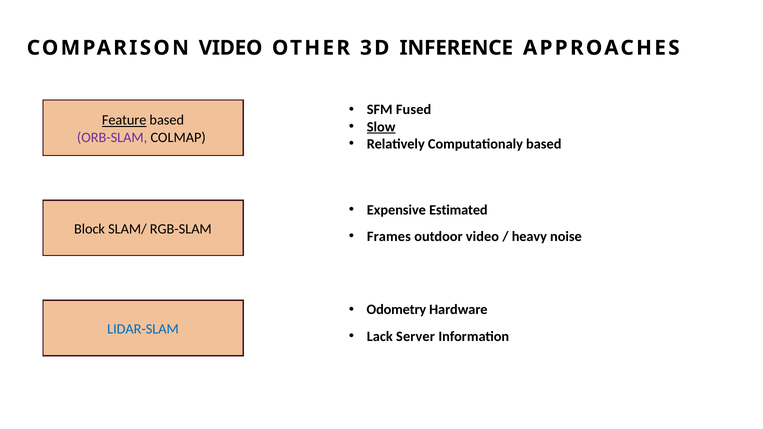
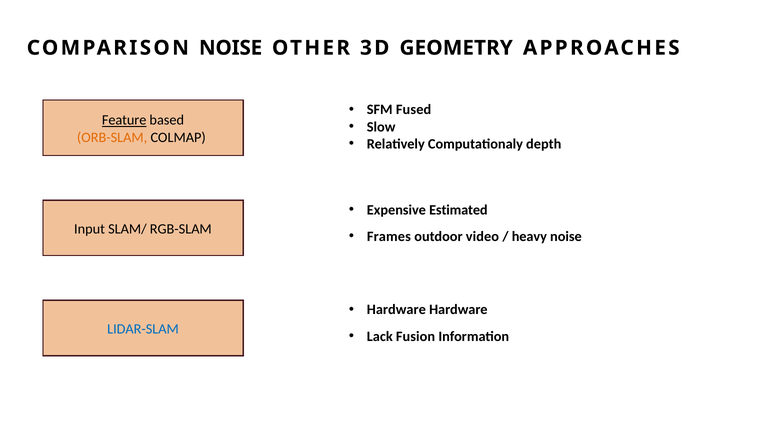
COMPARISON VIDEO: VIDEO -> NOISE (231, 48)
INFERENCE: INFERENCE -> GEOMETRY (456, 48)
Slow underline: present -> none (381, 127)
ORB-SLAM colour: purple -> orange (112, 137)
Computationaly based: based -> depth (544, 144)
Block: Block -> Input (90, 229)
Odometry: Odometry -> Hardware (396, 310)
Server: Server -> Fusion (416, 337)
